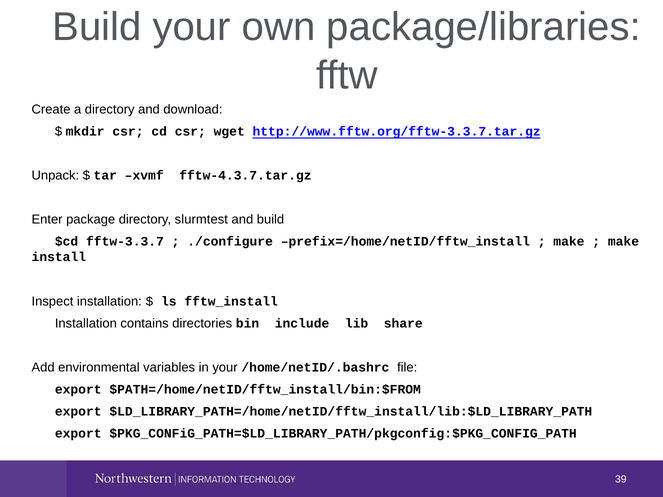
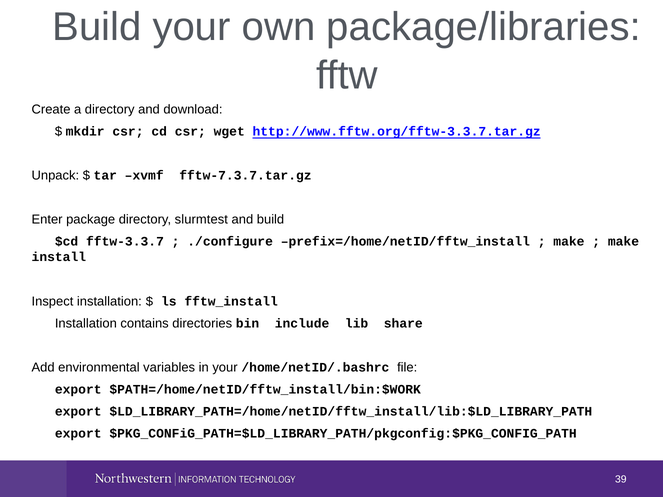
fftw-4.3.7.tar.gz: fftw-4.3.7.tar.gz -> fftw-7.3.7.tar.gz (245, 176)
$PATH=/home/netID/fftw_install/bin:$FROM: $PATH=/home/netID/fftw_install/bin:$FROM -> $PATH=/home/netID/fftw_install/bin:$WORK (265, 389)
